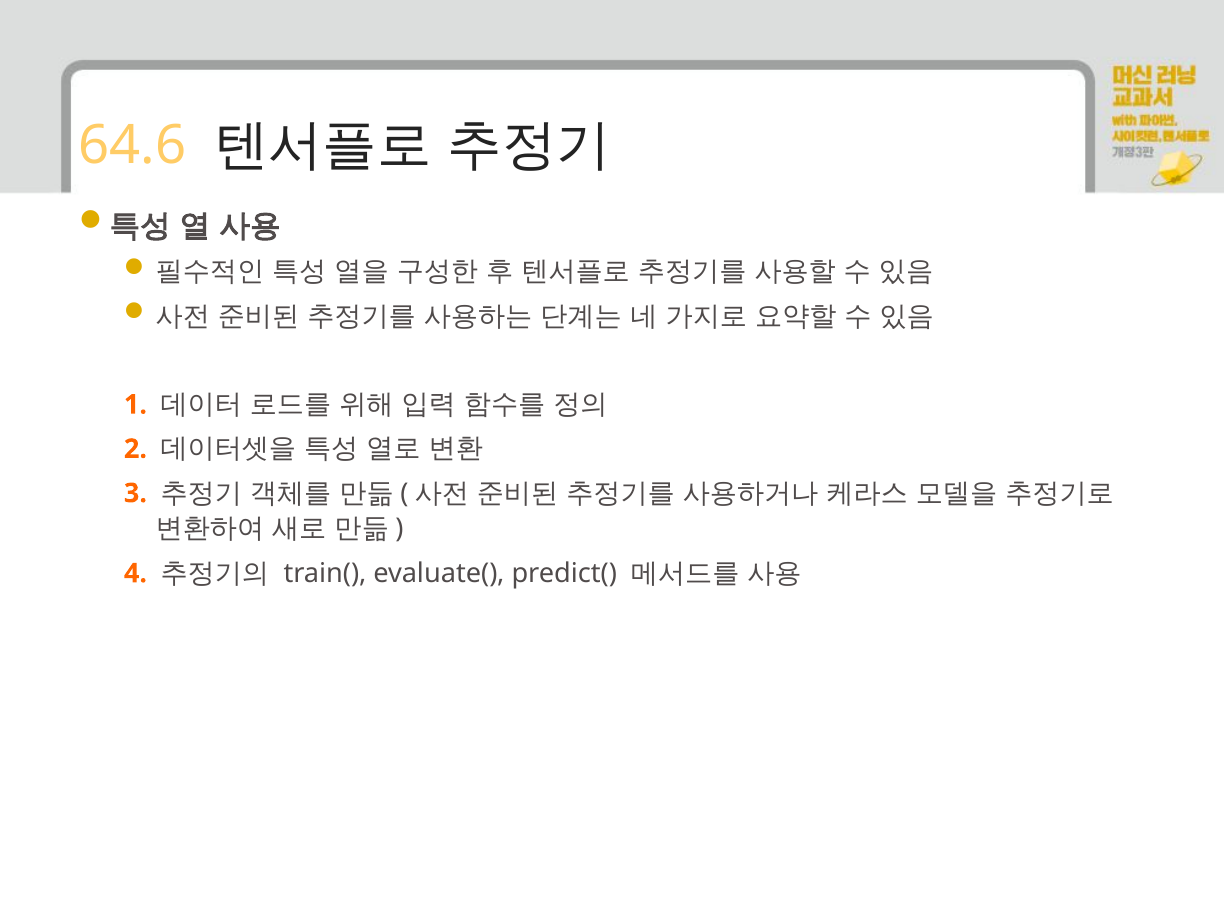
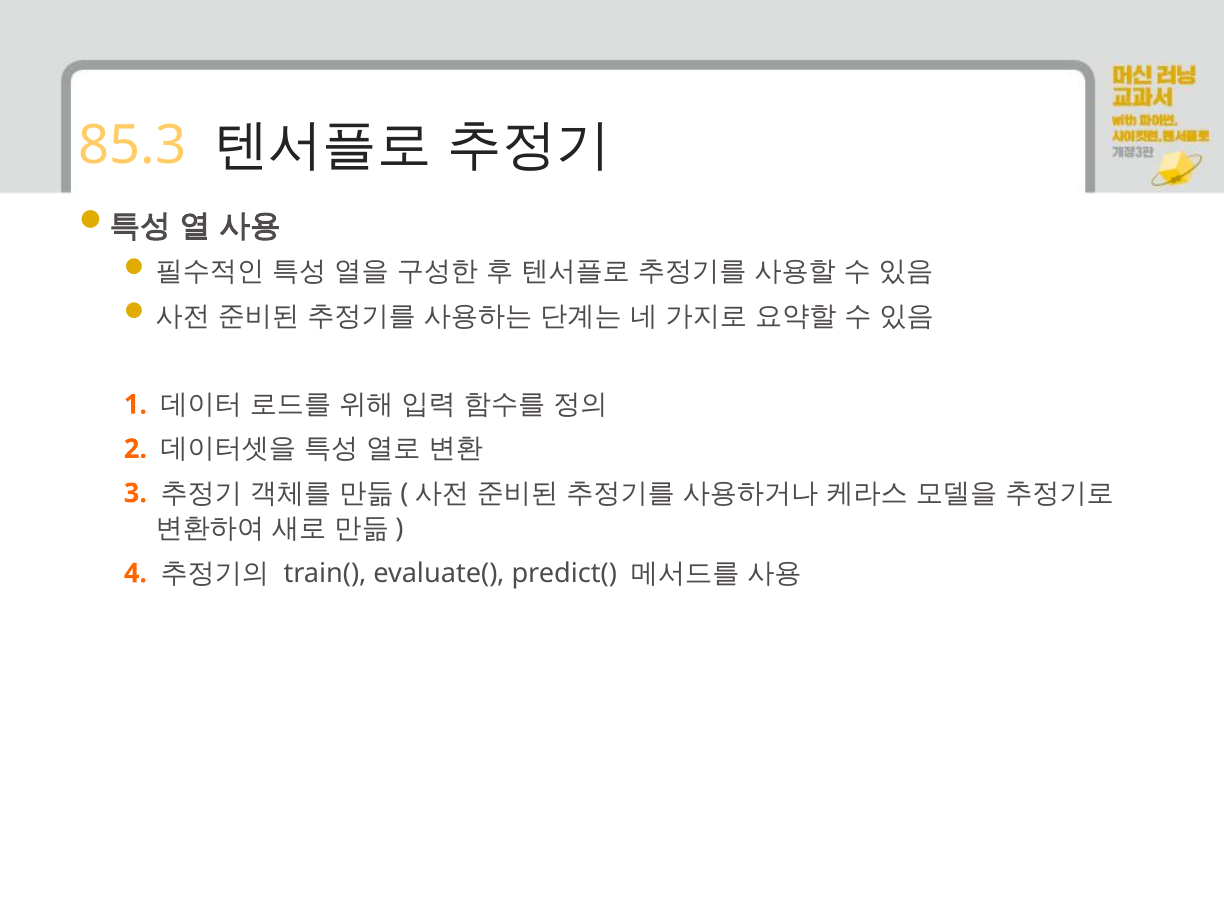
64.6: 64.6 -> 85.3 (133, 146)
